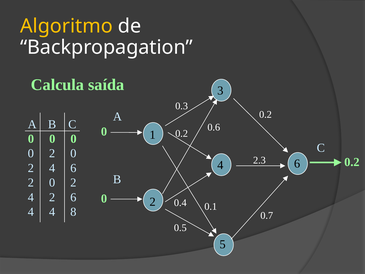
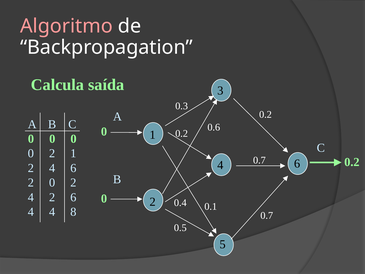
Algoritmo colour: yellow -> pink (66, 26)
0 2 0: 0 -> 1 (74, 153)
2.3: 2.3 -> 0.7 (259, 160)
